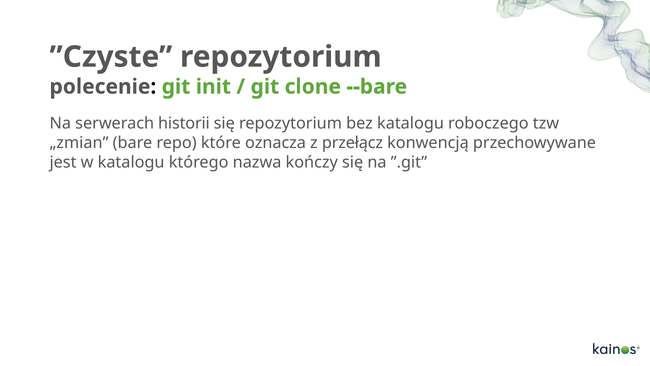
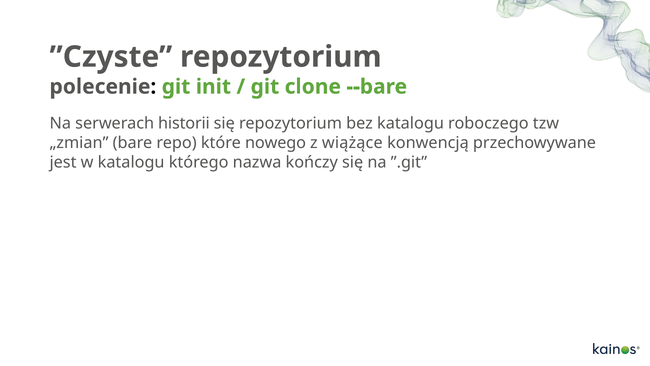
oznacza: oznacza -> nowego (276, 143)
przełącz: przełącz -> wiążące (352, 143)
